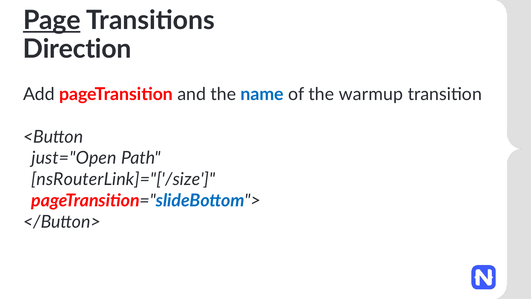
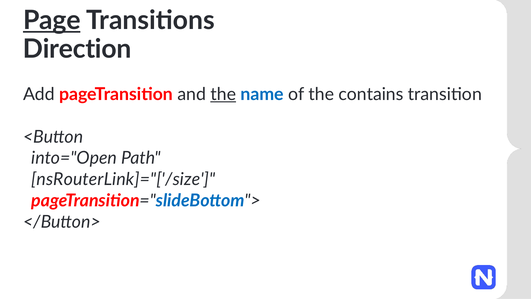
the underline: none -> present (223, 94)
warmup: warmup -> contains (371, 94)
just="Open: just="Open -> into="Open (74, 158)
